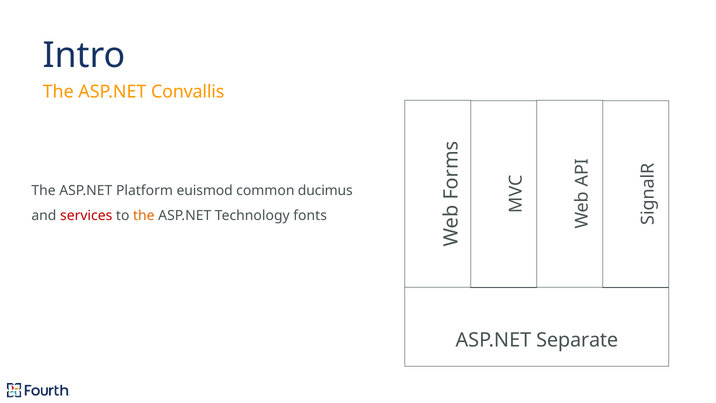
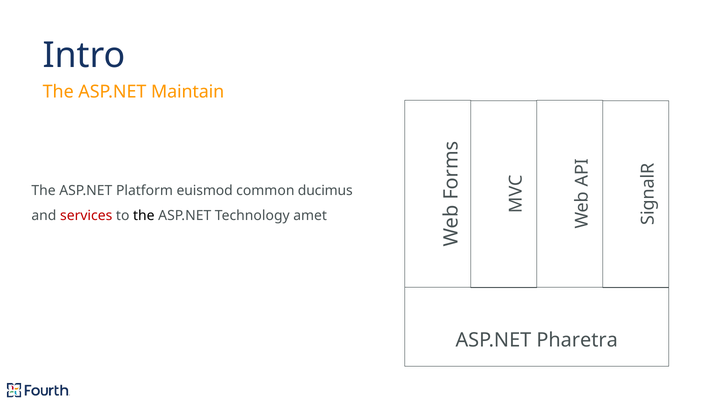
Convallis: Convallis -> Maintain (188, 92)
the colour: orange -> black (144, 216)
fonts: fonts -> amet (310, 216)
Separate: Separate -> Pharetra (577, 340)
